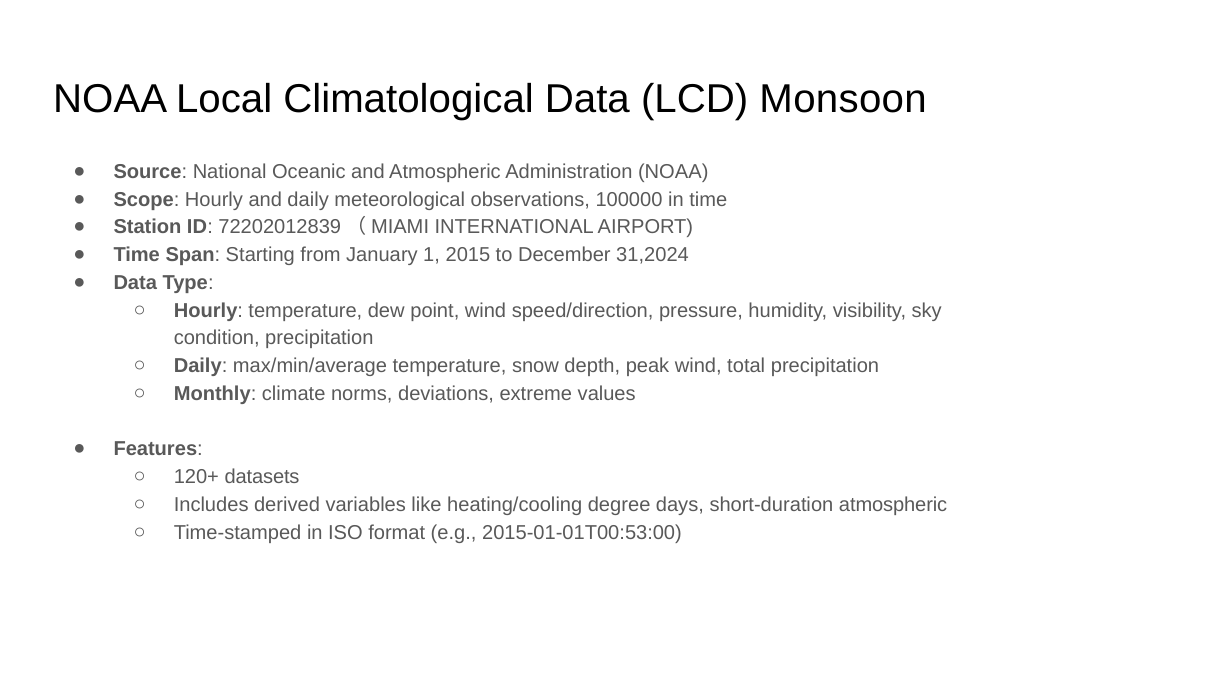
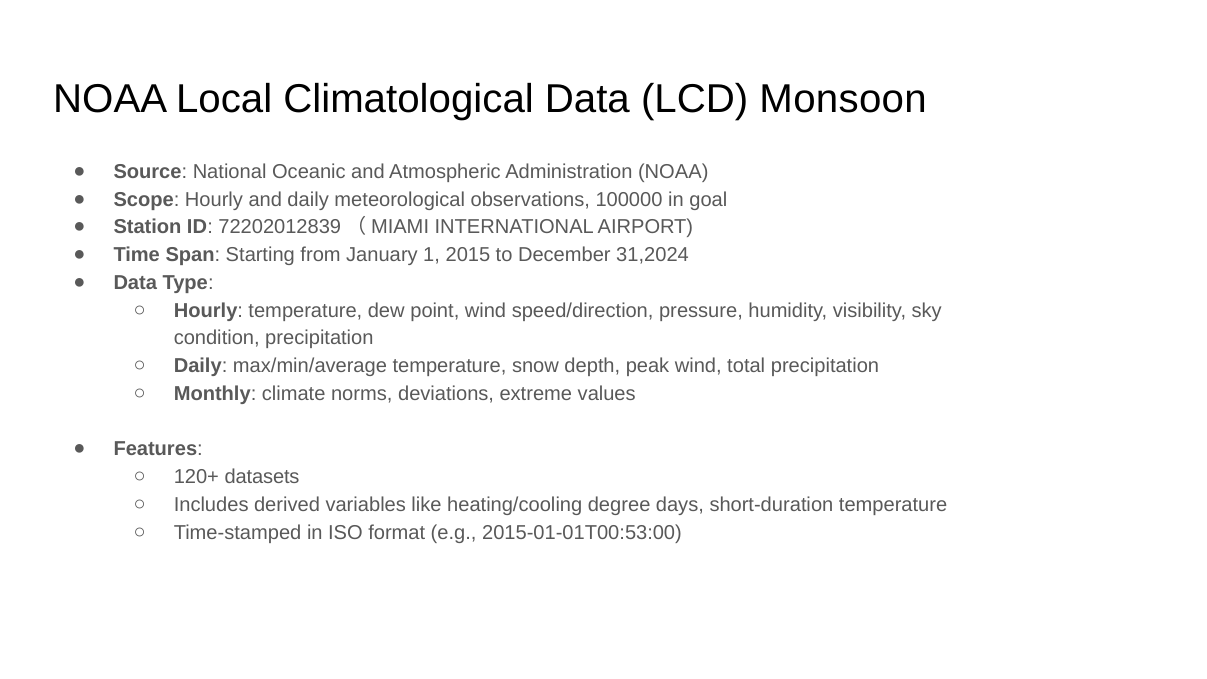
in time: time -> goal (708, 200)
short-duration atmospheric: atmospheric -> temperature (893, 505)
